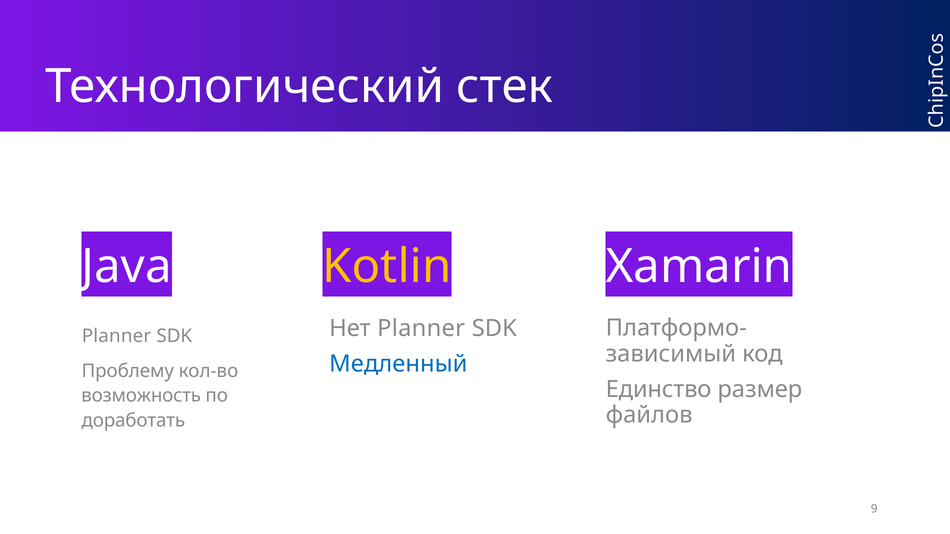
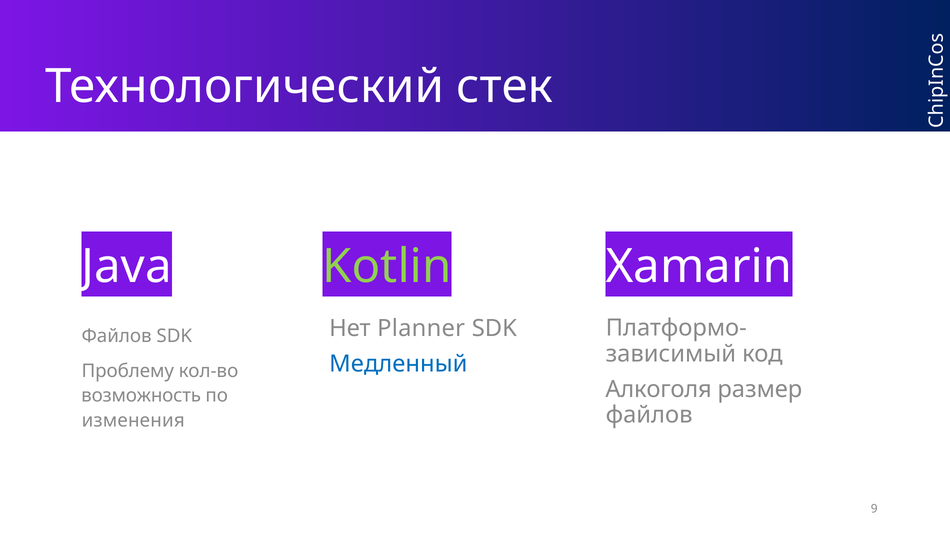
Kotlin colour: yellow -> light green (387, 267)
Planner: Planner -> Файлов (117, 336)
Единство: Единство -> Алкоголя (659, 390)
доработать: доработать -> изменения (133, 421)
